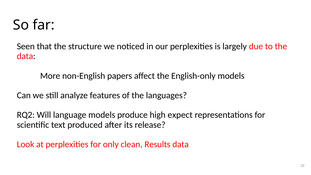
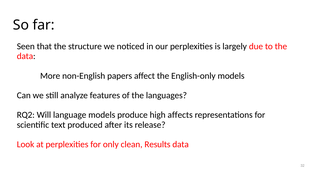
expect: expect -> affects (180, 115)
